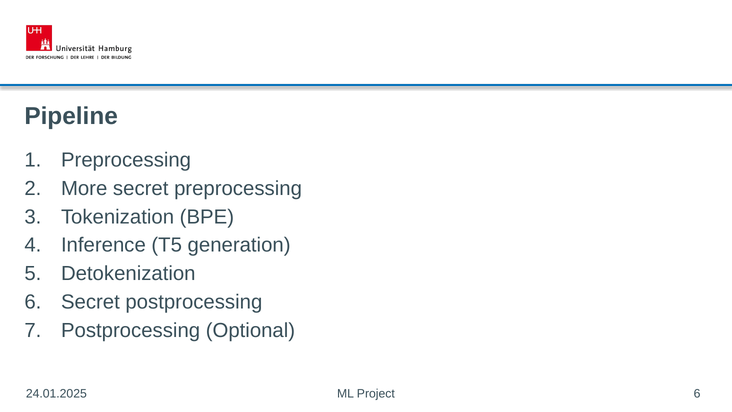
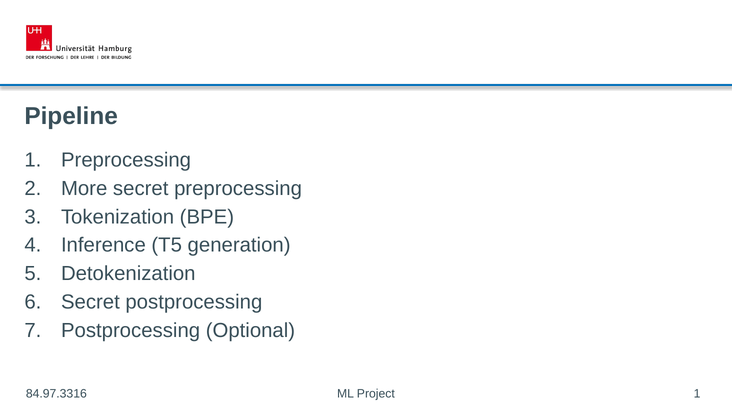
24.01.2025: 24.01.2025 -> 84.97.3316 (56, 393)
Project 6: 6 -> 1 (697, 393)
